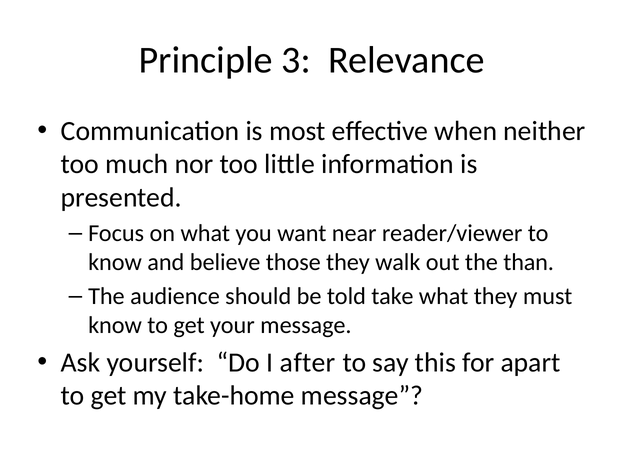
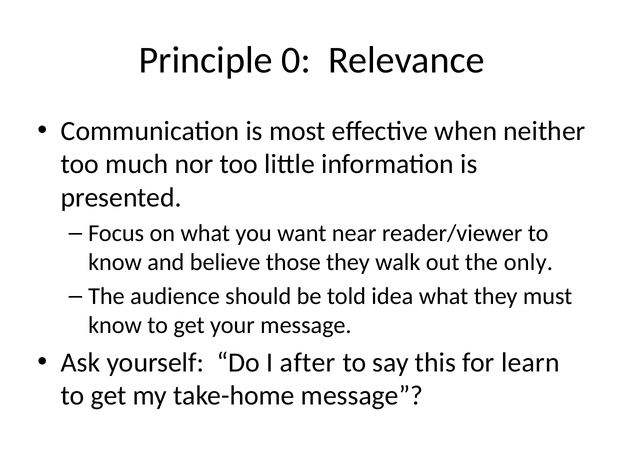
3: 3 -> 0 (296, 60)
than: than -> only (528, 262)
take: take -> idea (392, 296)
apart: apart -> learn (531, 362)
